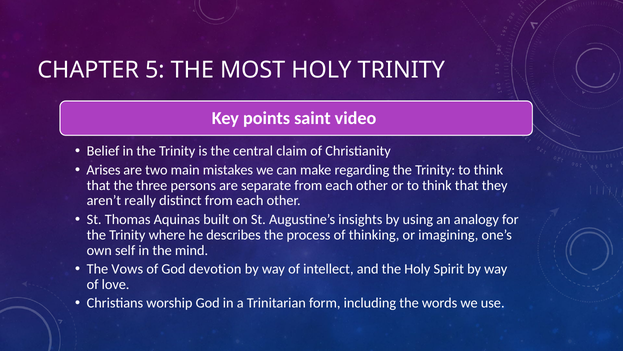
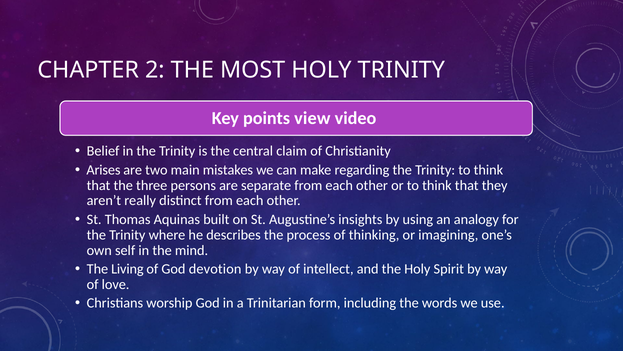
5: 5 -> 2 (155, 70)
saint: saint -> view (312, 118)
Vows: Vows -> Living (127, 269)
